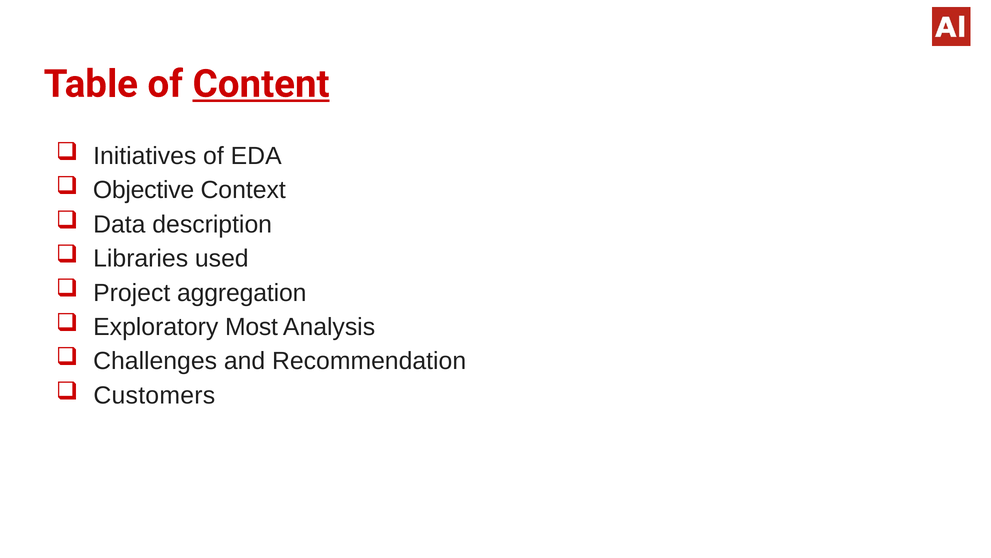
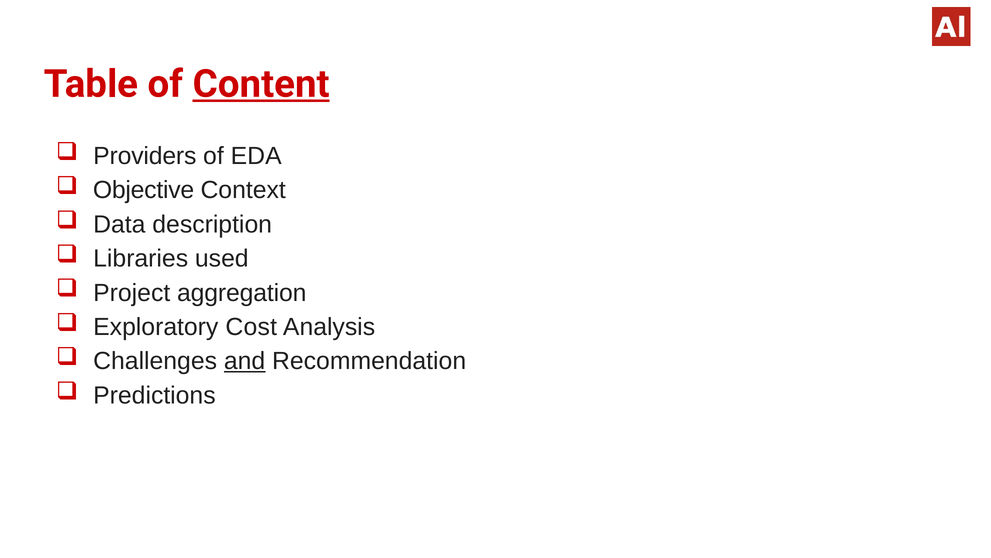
Initiatives: Initiatives -> Providers (145, 156)
Most: Most -> Cost (251, 327)
and underline: none -> present (245, 361)
Customers: Customers -> Predictions (154, 395)
